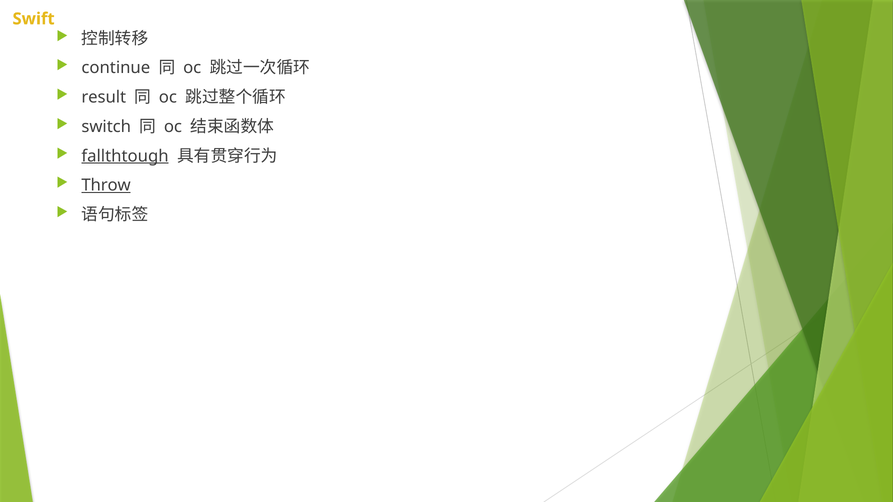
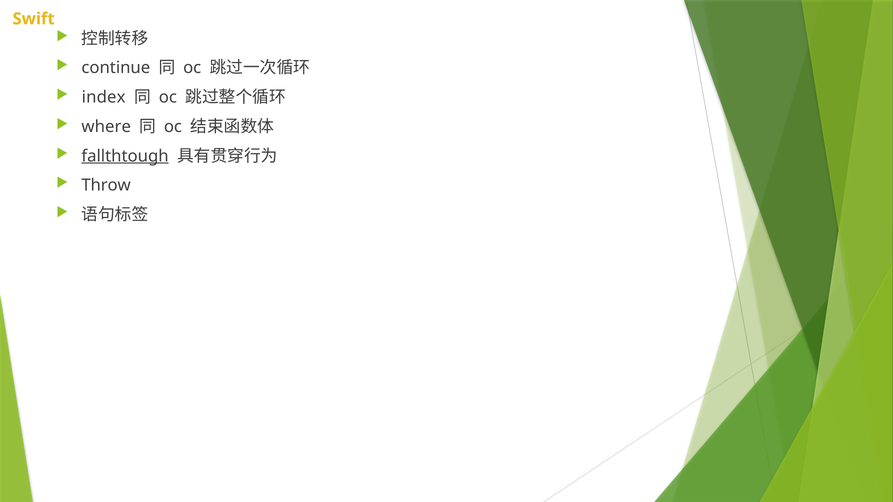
result: result -> index (104, 97)
switch: switch -> where (106, 127)
Throw underline: present -> none (106, 186)
